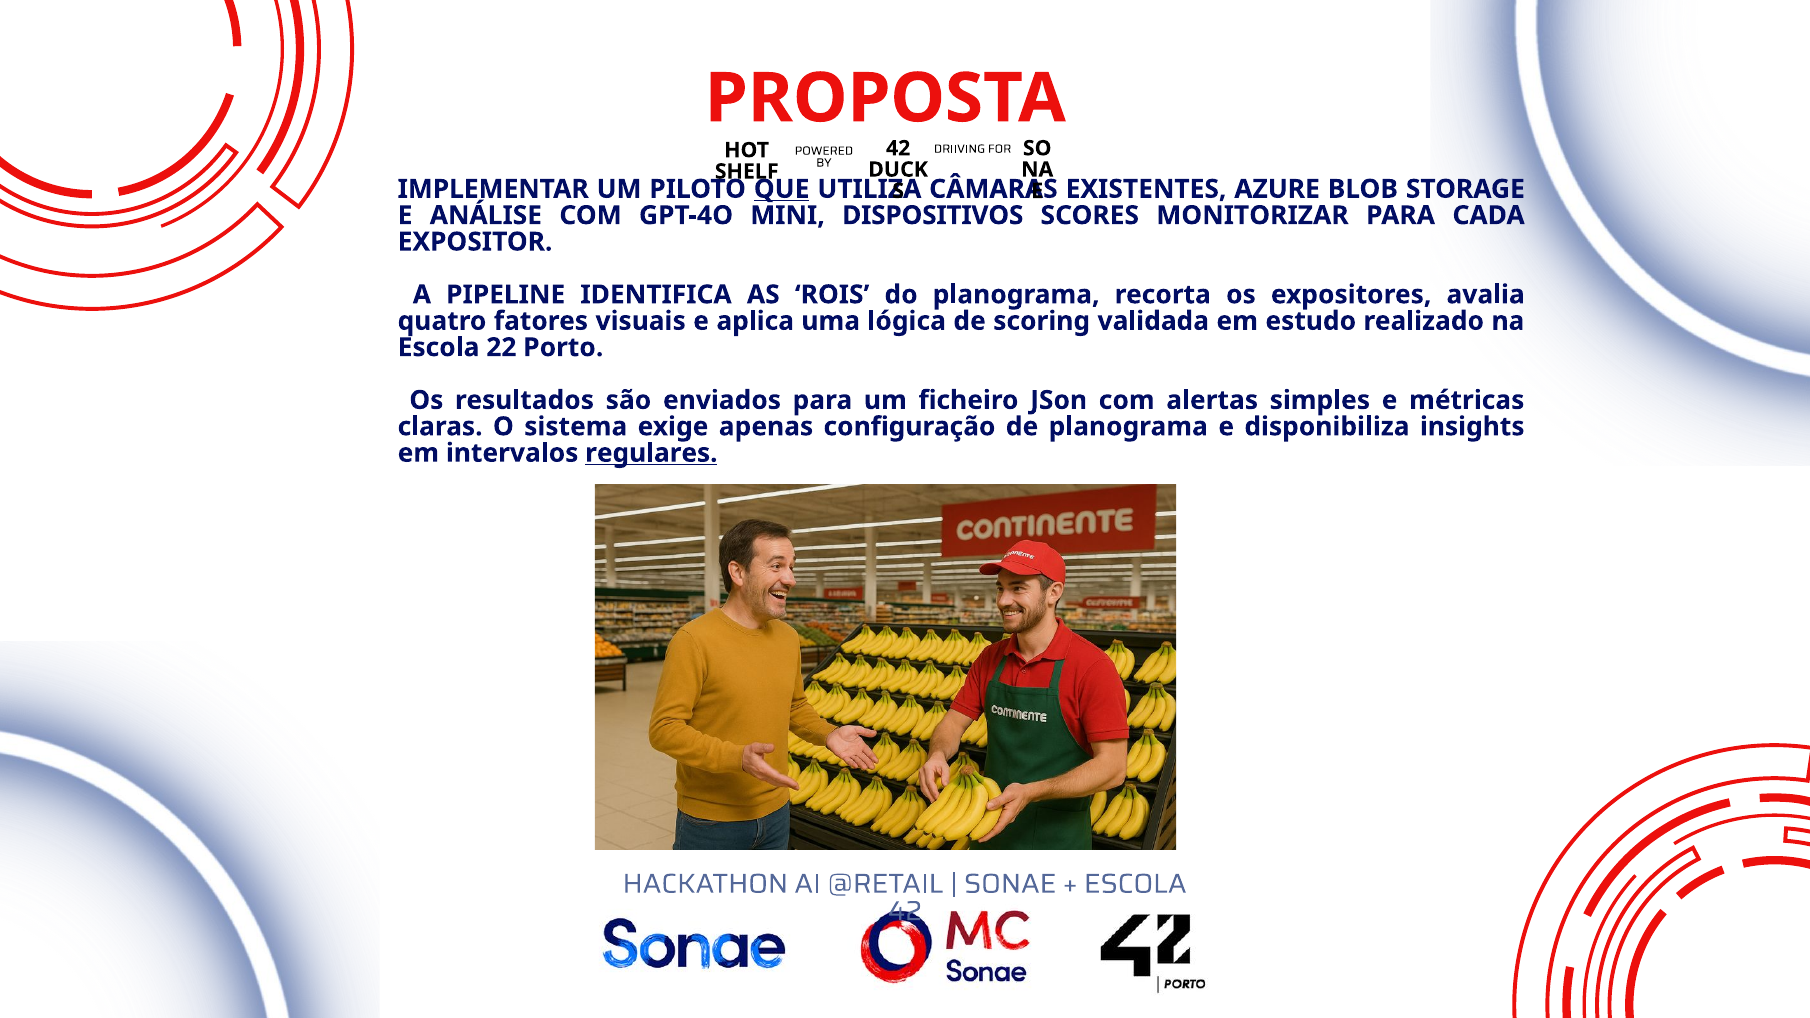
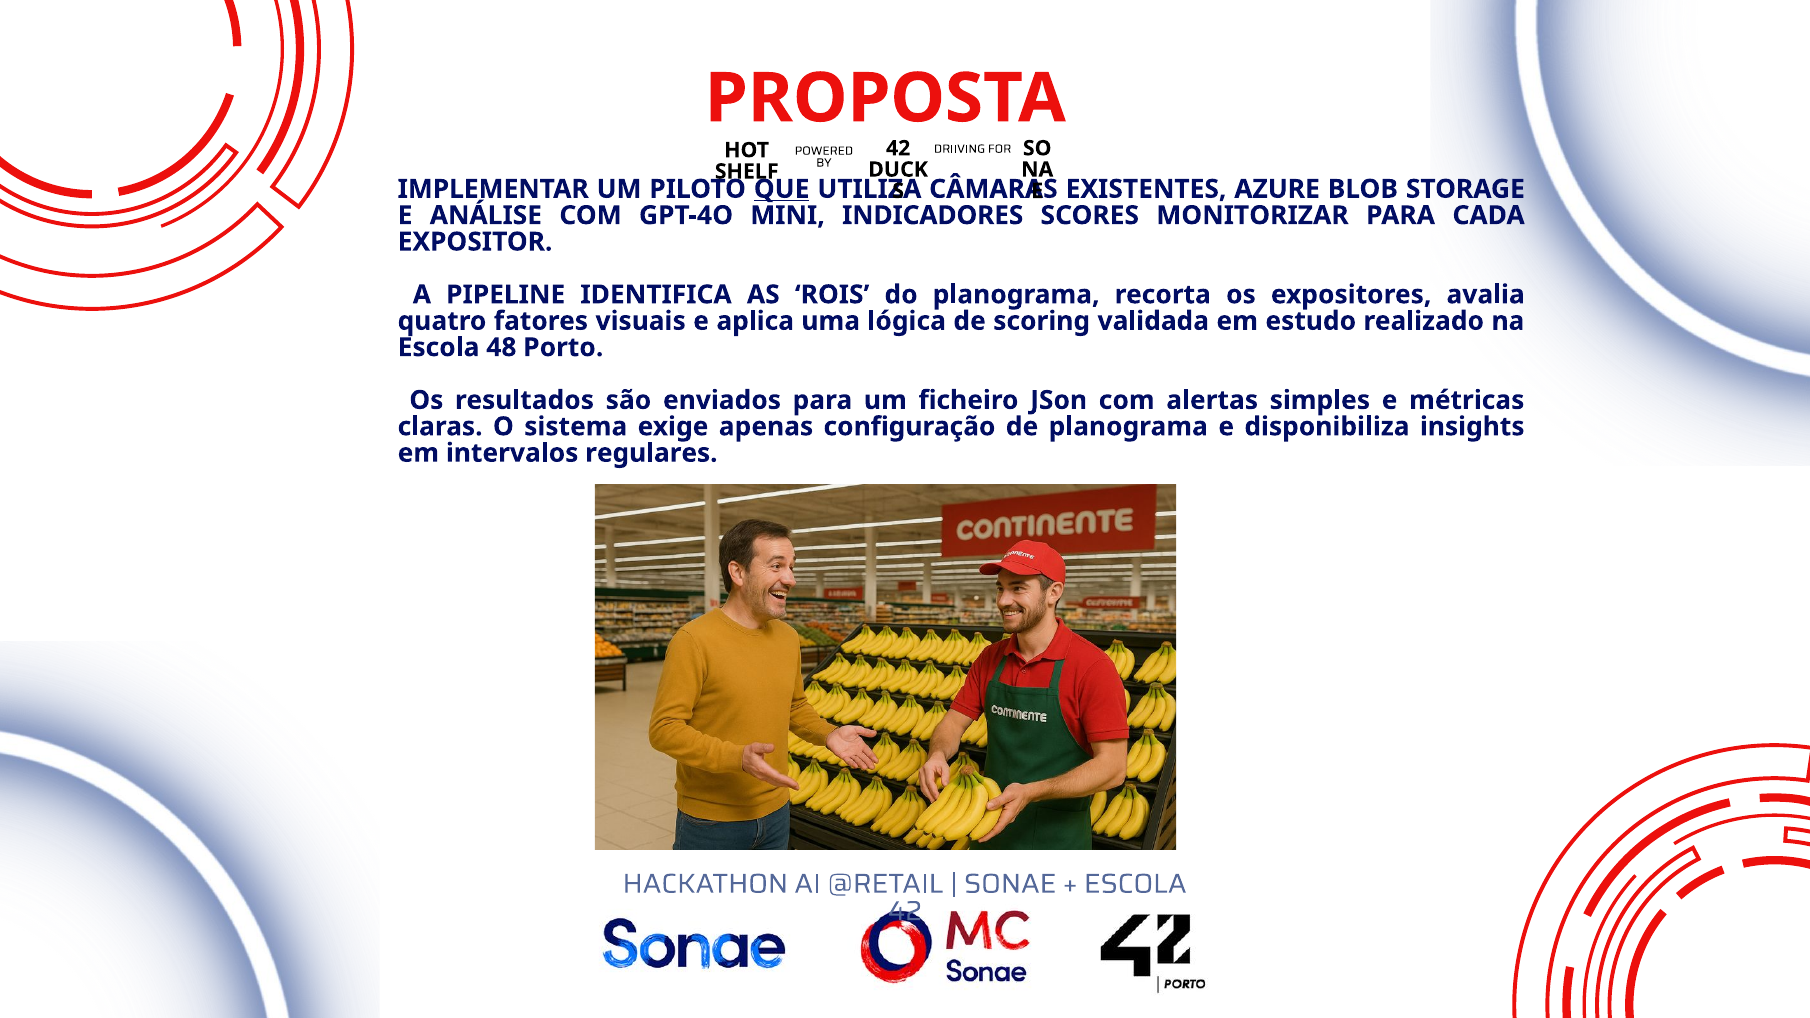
DISPOSITIVOS: DISPOSITIVOS -> INDICADORES (933, 215)
22: 22 -> 48 (501, 347)
regulares underline: present -> none (651, 453)
